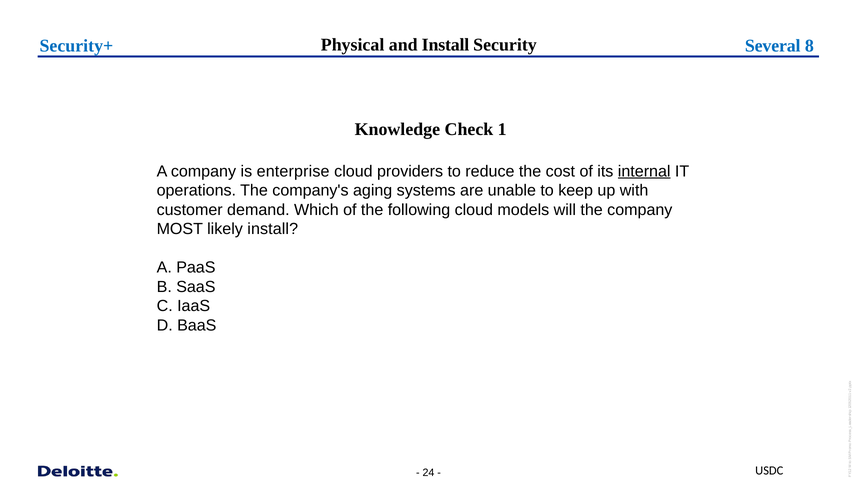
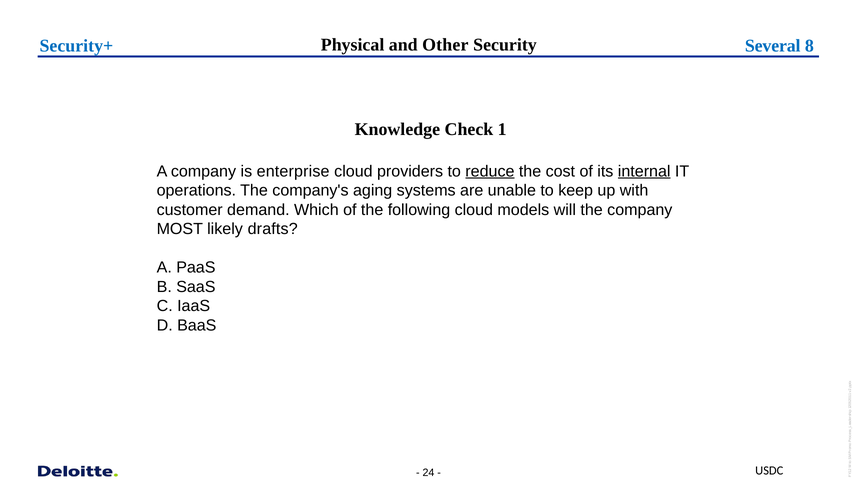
and Install: Install -> Other (445, 45)
reduce underline: none -> present (490, 171)
likely install: install -> drafts (273, 229)
